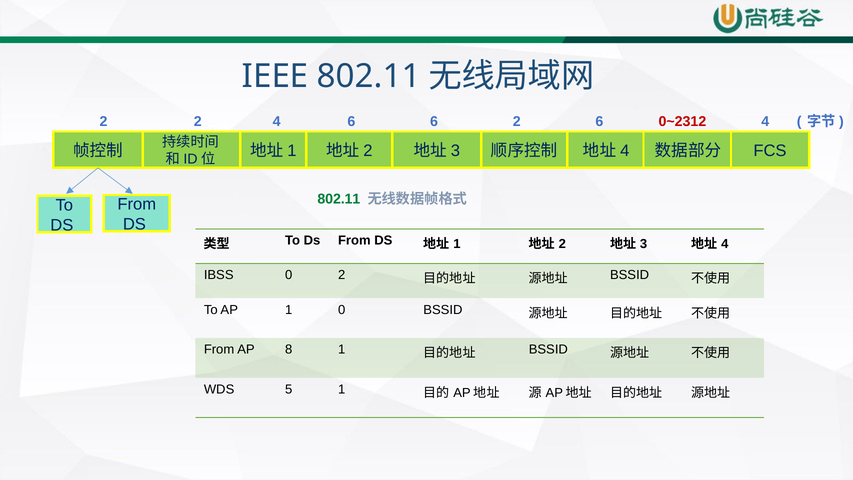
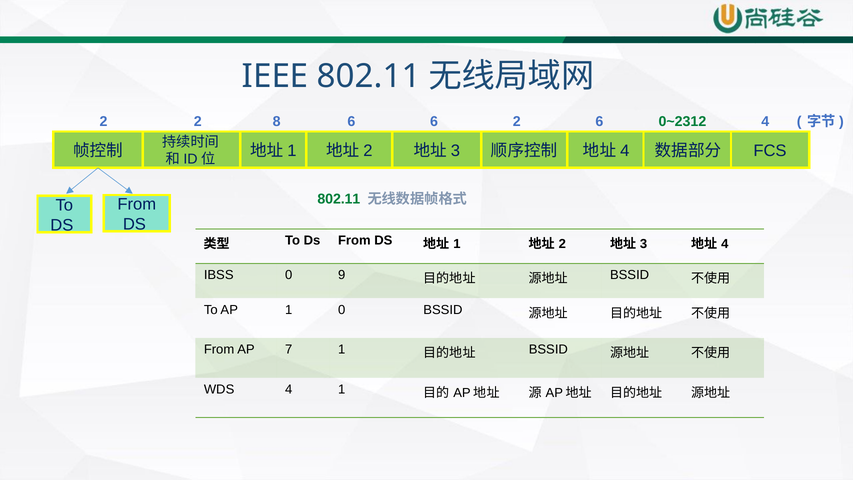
2 4: 4 -> 8 (277, 121)
0~2312 colour: red -> green (682, 121)
0 2: 2 -> 9 (342, 275)
8: 8 -> 7 (289, 350)
WDS 5: 5 -> 4 (289, 389)
